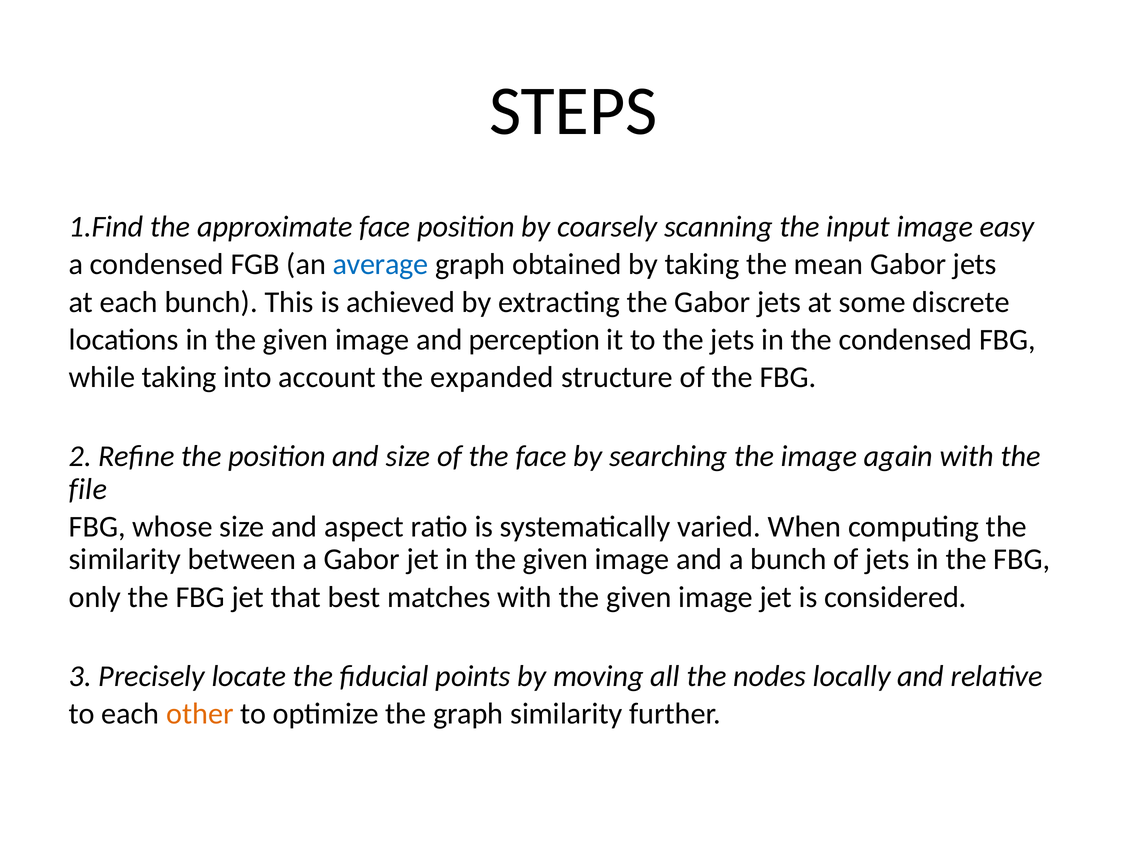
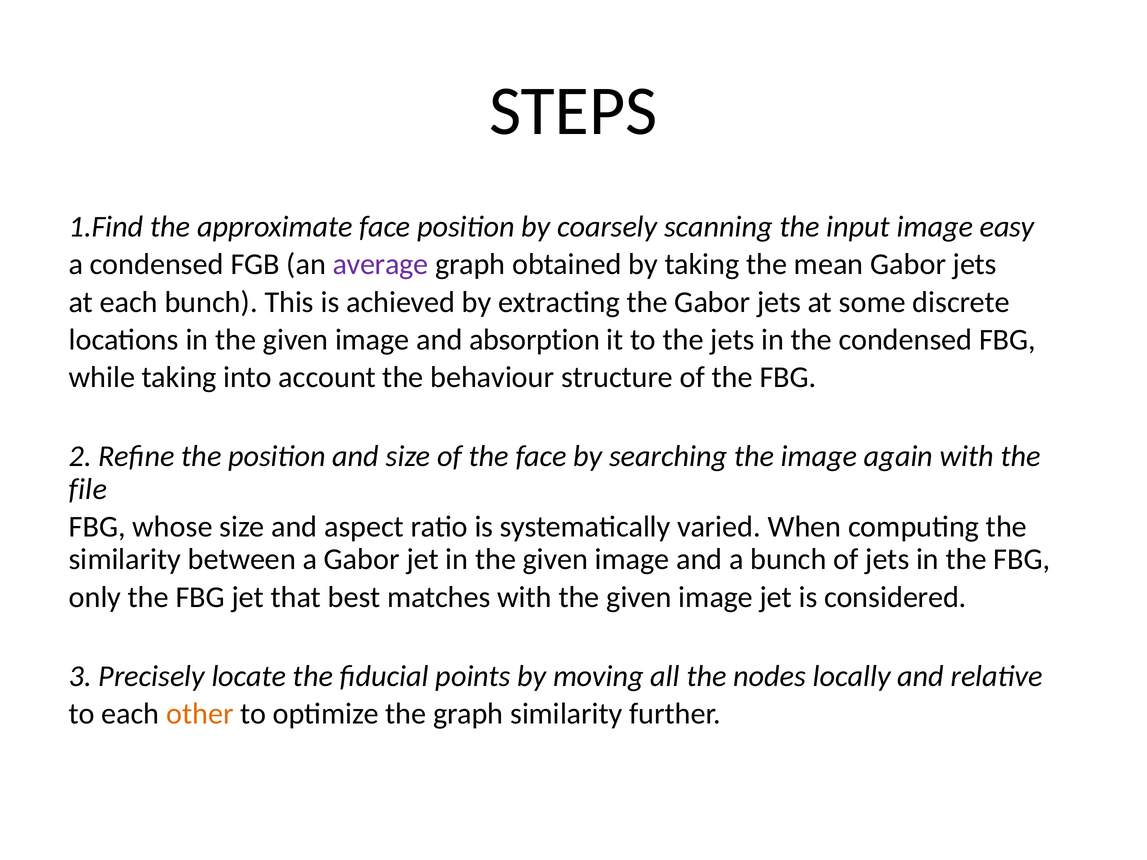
average colour: blue -> purple (381, 264)
perception: perception -> absorption (535, 340)
expanded: expanded -> behaviour (492, 378)
